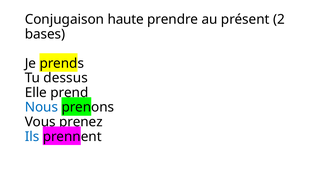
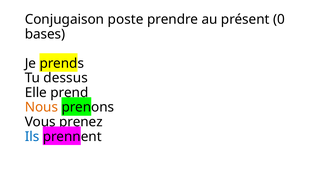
haute: haute -> poste (126, 19)
2: 2 -> 0 (279, 19)
Nous colour: blue -> orange (41, 107)
